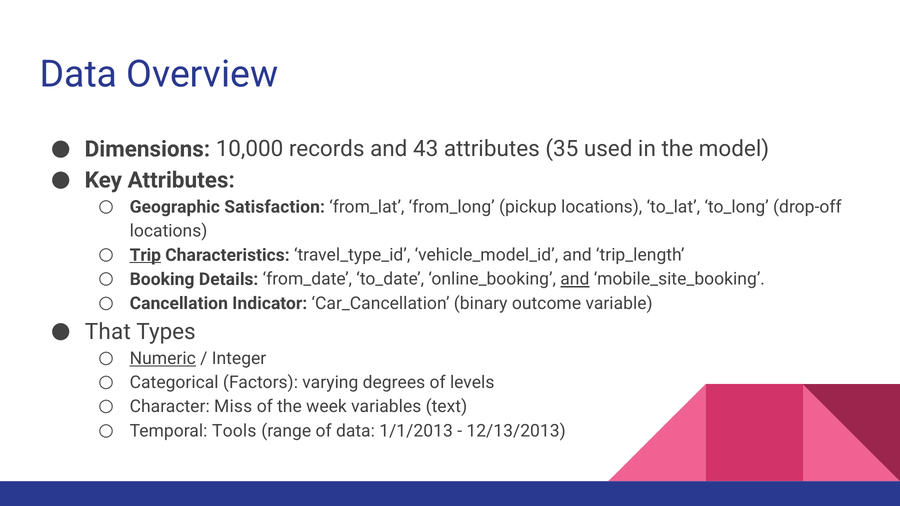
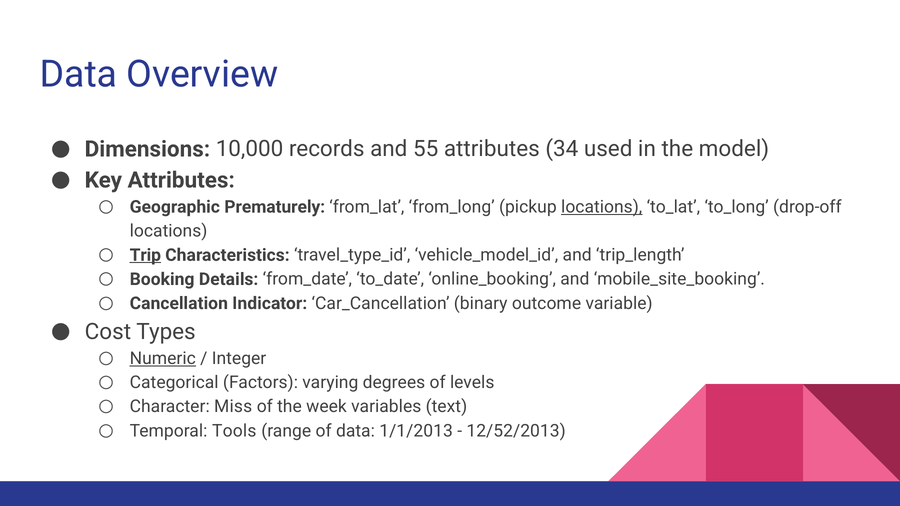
43: 43 -> 55 (426, 149)
35: 35 -> 34 (562, 149)
Satisfaction: Satisfaction -> Prematurely (275, 207)
locations underline: none -> present (602, 207)
and underline: present -> none (575, 279)
That: That -> Cost (108, 332)
12/13/2013: 12/13/2013 -> 12/52/2013 (516, 431)
